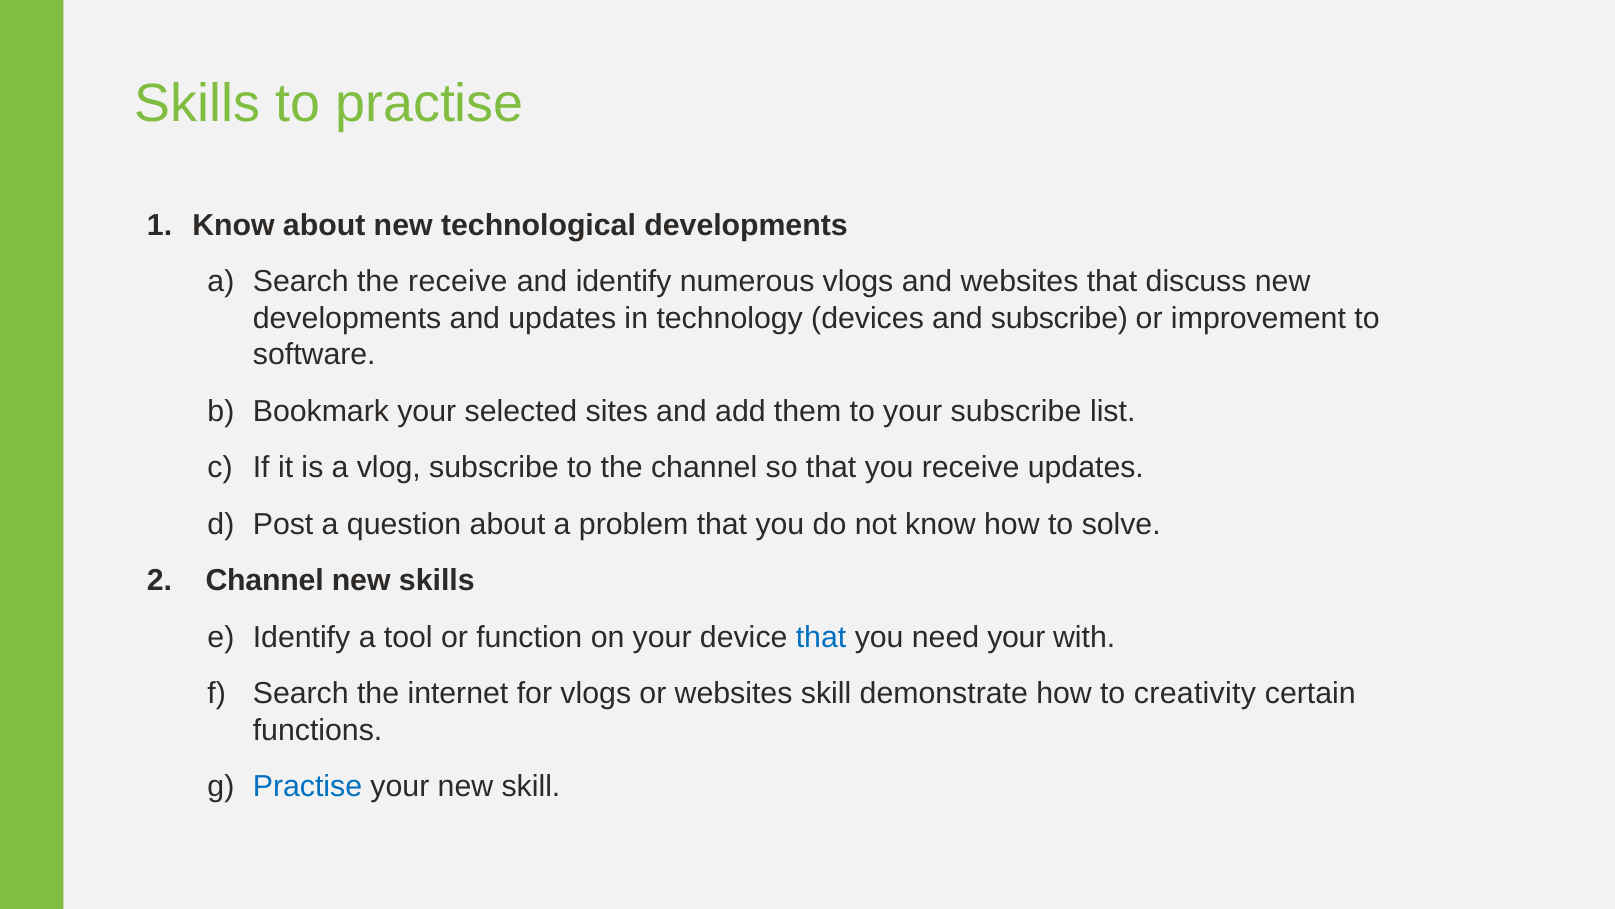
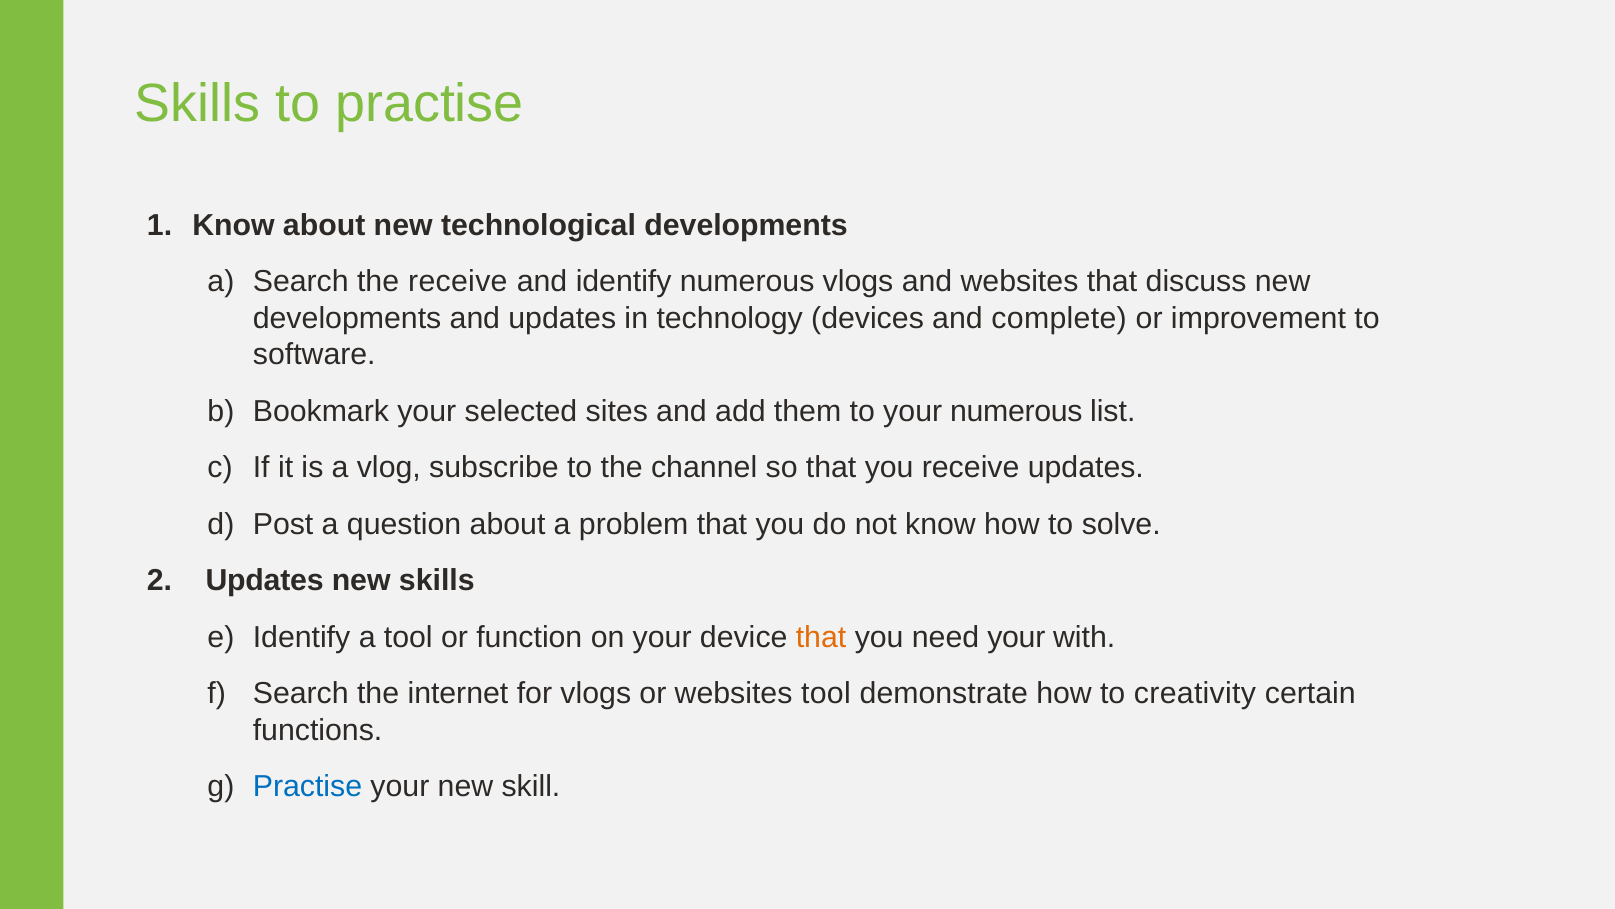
and subscribe: subscribe -> complete (1059, 318)
your subscribe: subscribe -> numerous (1016, 411)
2 Channel: Channel -> Updates (265, 580)
that colour: blue -> orange (821, 637)
websites skill: skill -> tool (826, 693)
